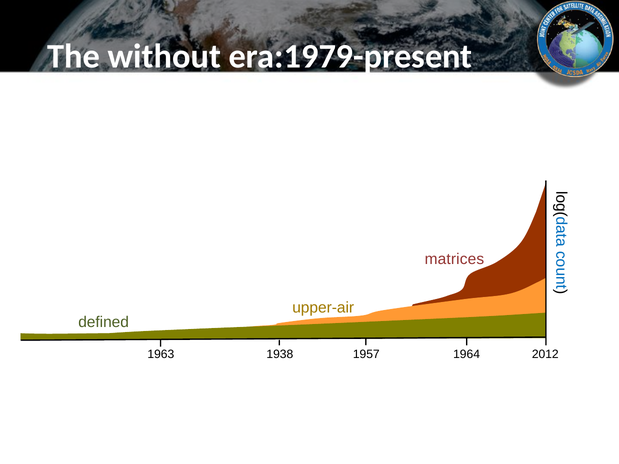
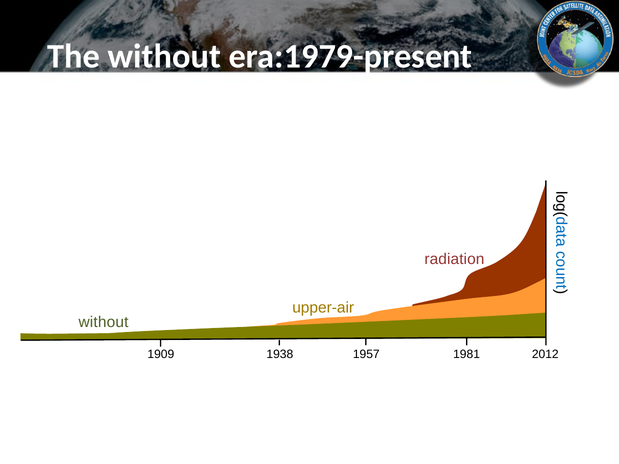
matrices: matrices -> radiation (454, 259)
defined: defined -> without (103, 322)
1963: 1963 -> 1909 (161, 354)
1964: 1964 -> 1981 (467, 354)
